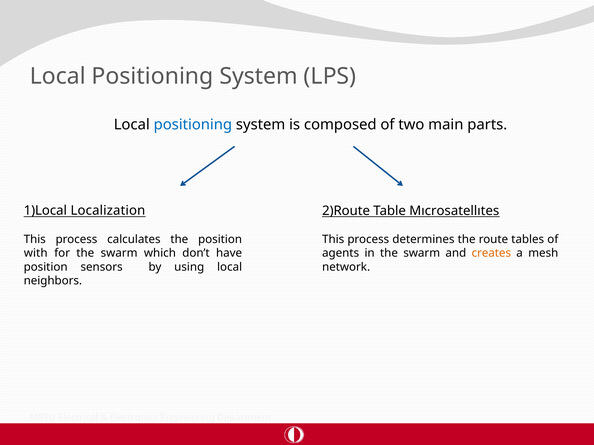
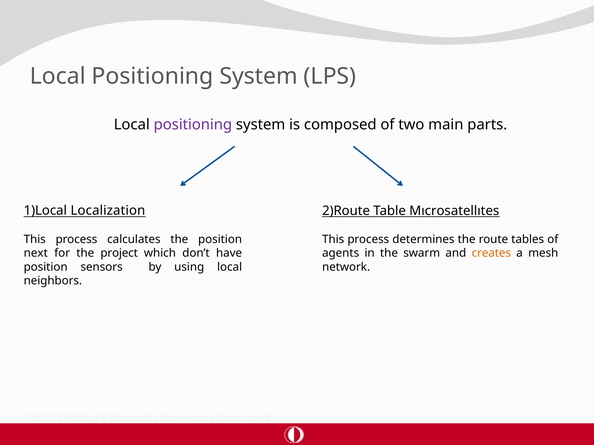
positioning colour: blue -> purple (193, 125)
with: with -> next (36, 253)
for the swarm: swarm -> project (119, 253)
